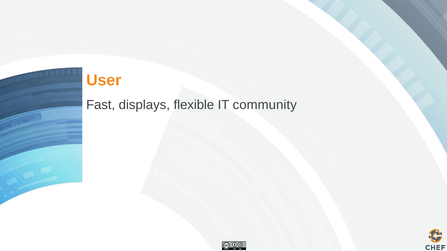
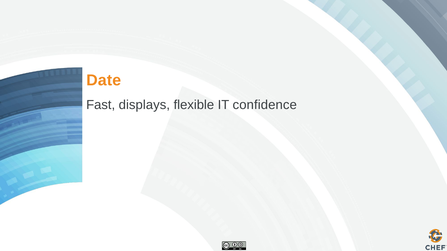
User: User -> Date (104, 80)
community: community -> confidence (265, 105)
